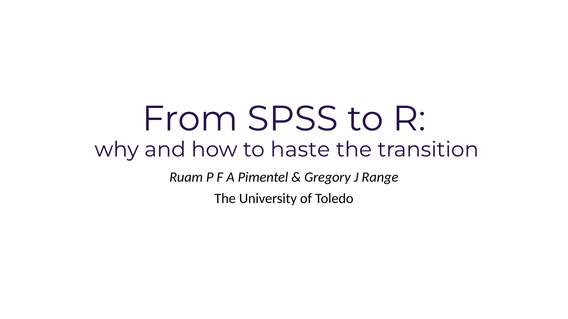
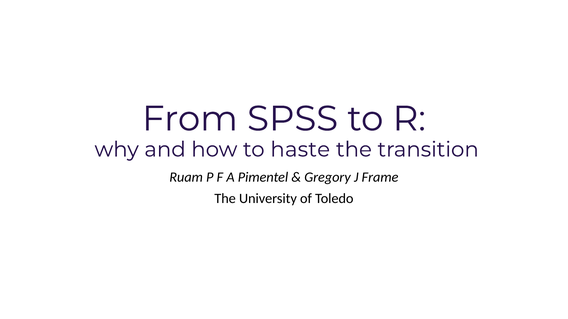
Range: Range -> Frame (380, 178)
